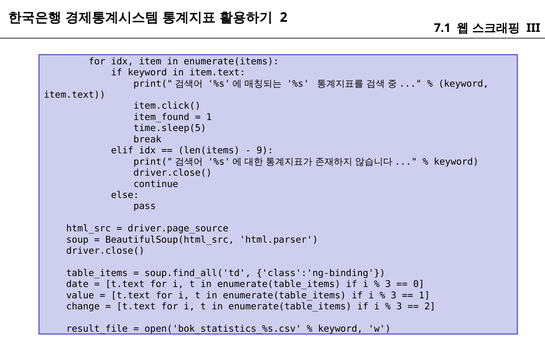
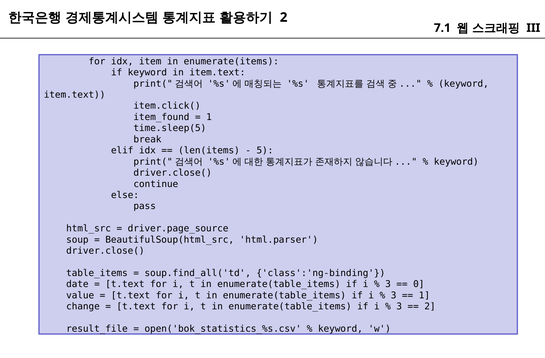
9: 9 -> 5 (265, 150)
